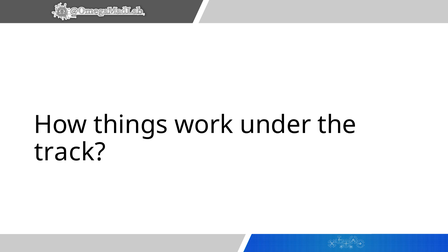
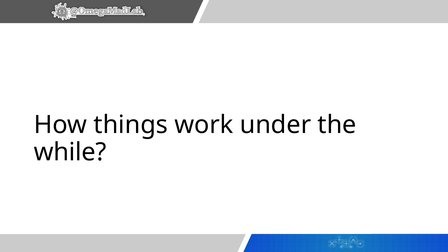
track: track -> while (70, 152)
